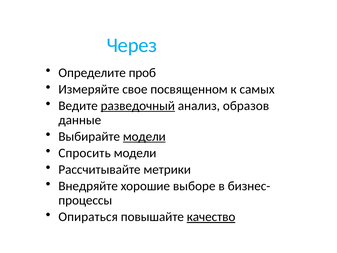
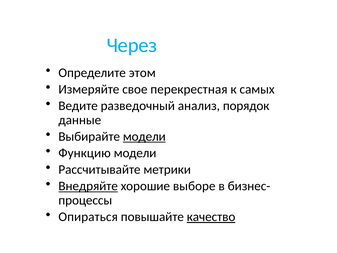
проб: проб -> этом (142, 73)
посвященном: посвященном -> перекрестная (189, 89)
разведочный underline: present -> none (138, 106)
образов: образов -> порядок (246, 106)
Спросить: Спросить -> Функцию (85, 153)
Внедряйте underline: none -> present (88, 186)
